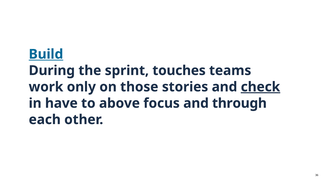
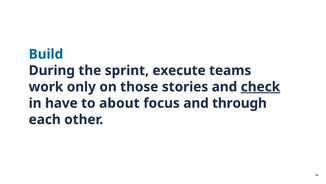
Build underline: present -> none (46, 54)
touches: touches -> execute (179, 70)
above: above -> about (119, 103)
